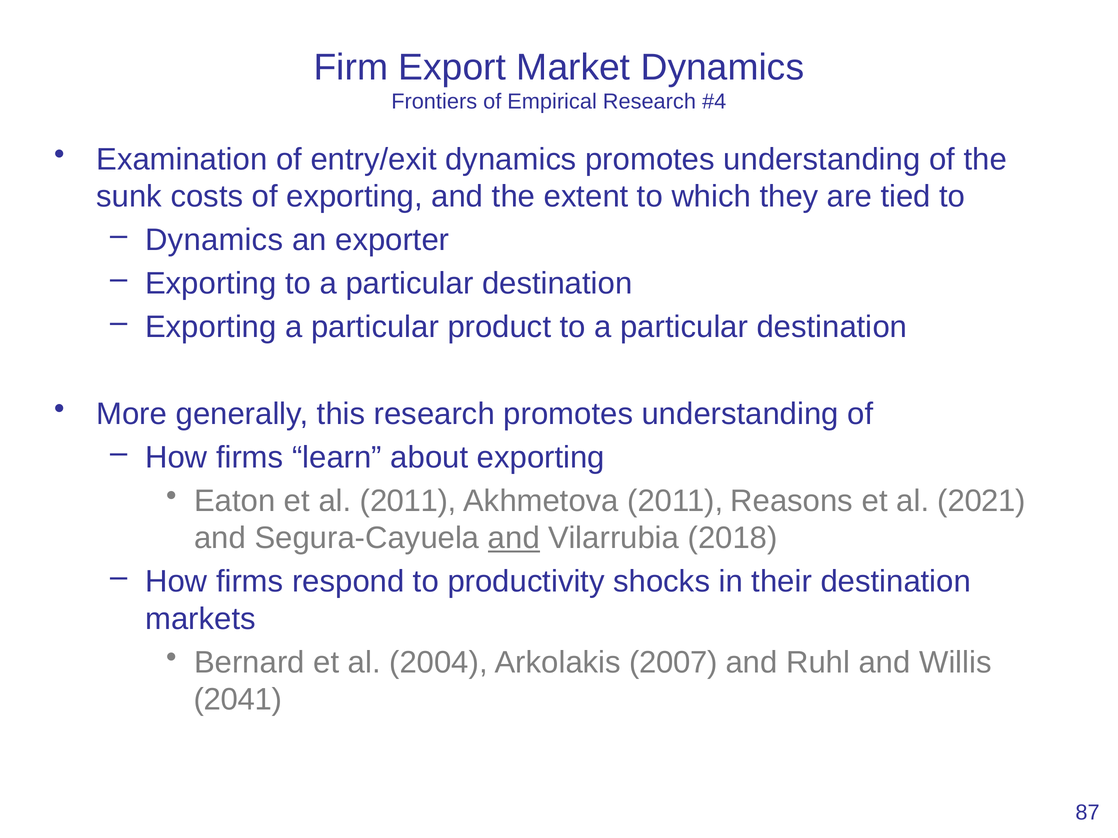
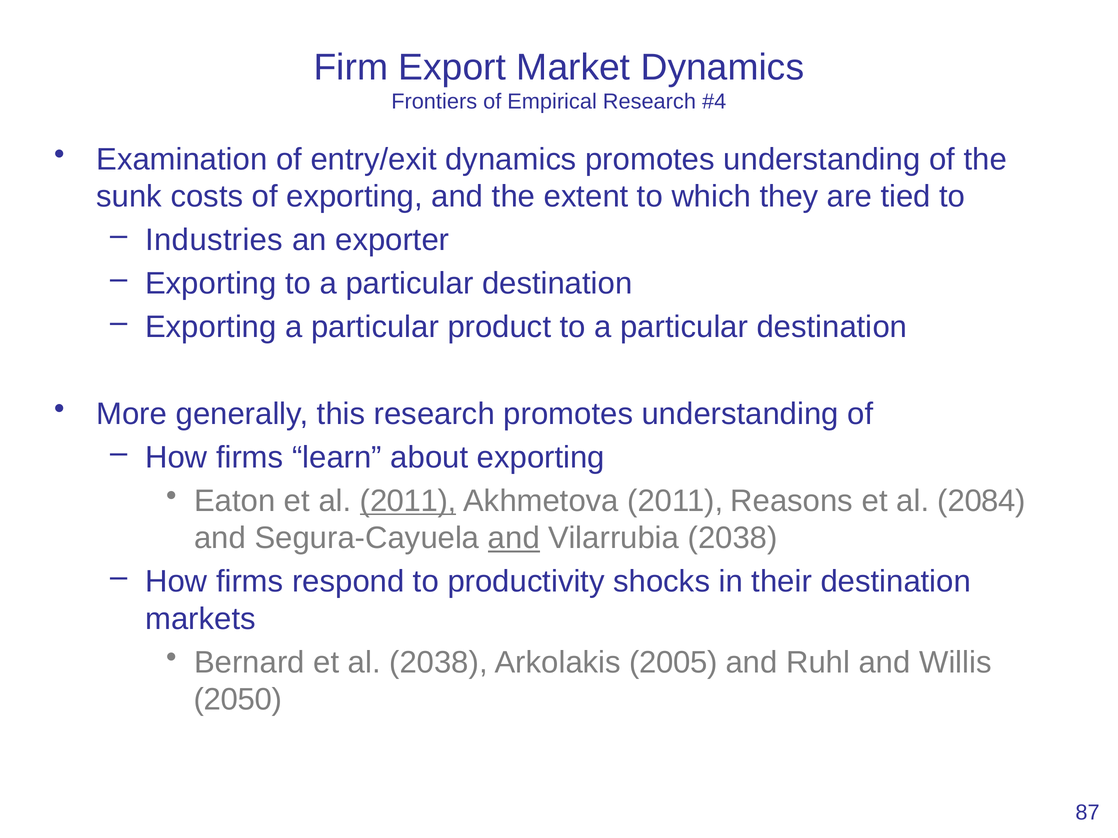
Dynamics: Dynamics -> Industries (214, 240)
2011 underline: none -> present (408, 501)
2021: 2021 -> 2084 (982, 501)
Vilarrubia 2018: 2018 -> 2038 (733, 539)
al 2004: 2004 -> 2038 (438, 663)
2007: 2007 -> 2005 (673, 663)
2041: 2041 -> 2050 (238, 700)
